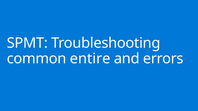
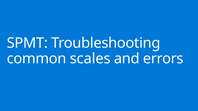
entire: entire -> scales (90, 59)
